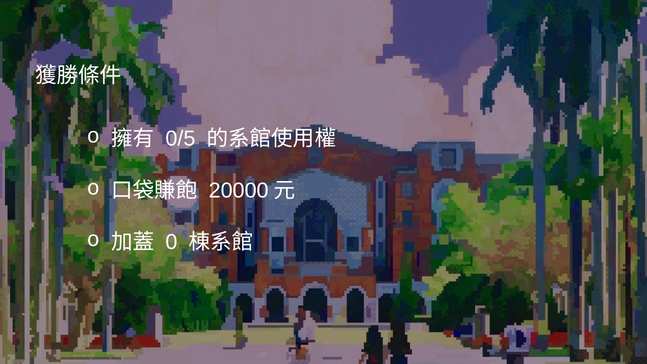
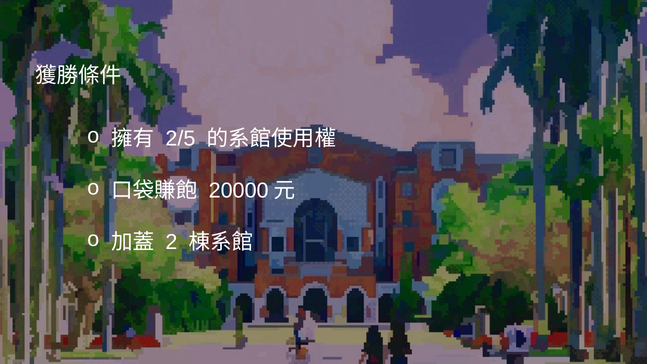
0/5: 0/5 -> 2/5 (180, 139)
0: 0 -> 2 (171, 242)
